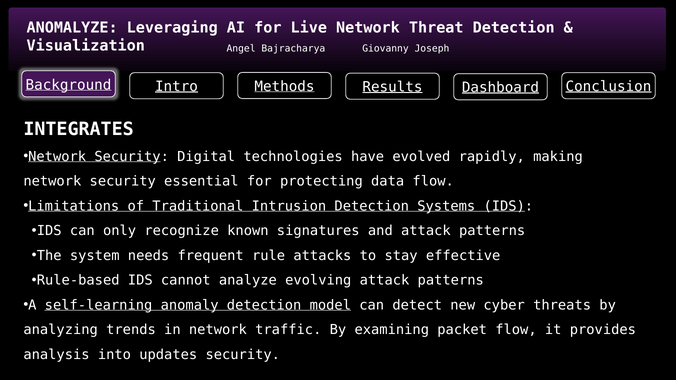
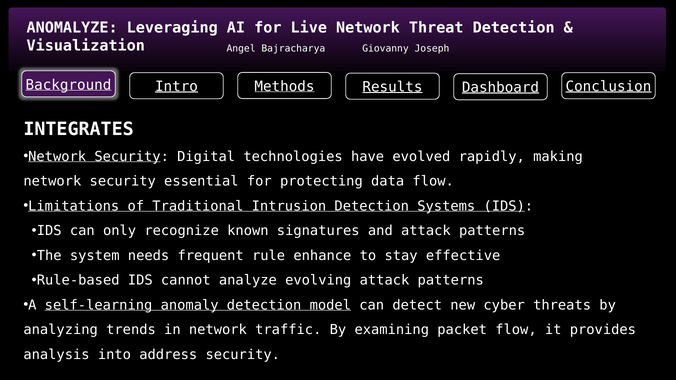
attacks: attacks -> enhance (322, 256)
updates: updates -> address (168, 355)
